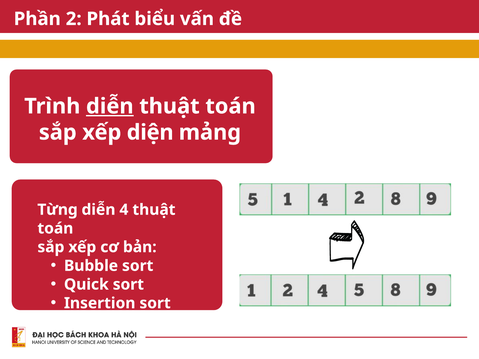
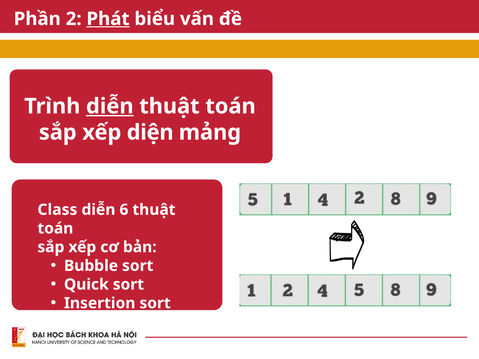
Phát underline: none -> present (108, 19)
Từng: Từng -> Class (57, 210)
4: 4 -> 6 (124, 210)
